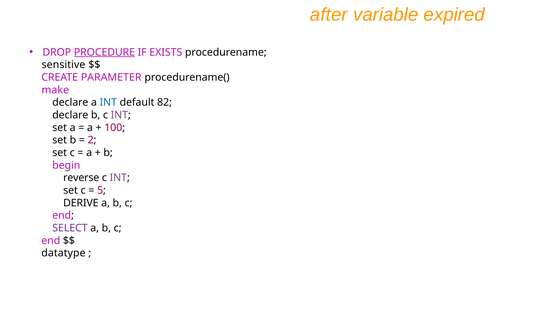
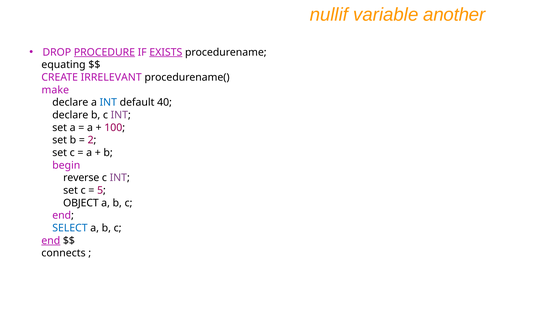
after: after -> nullif (329, 15)
expired: expired -> another (454, 15)
EXISTS underline: none -> present (166, 52)
sensitive: sensitive -> equating (64, 65)
PARAMETER: PARAMETER -> IRRELEVANT (111, 77)
82: 82 -> 40 (165, 103)
DERIVE: DERIVE -> OBJECT (81, 203)
SELECT colour: purple -> blue (70, 228)
end underline: none -> present (51, 241)
datatype: datatype -> connects (64, 254)
